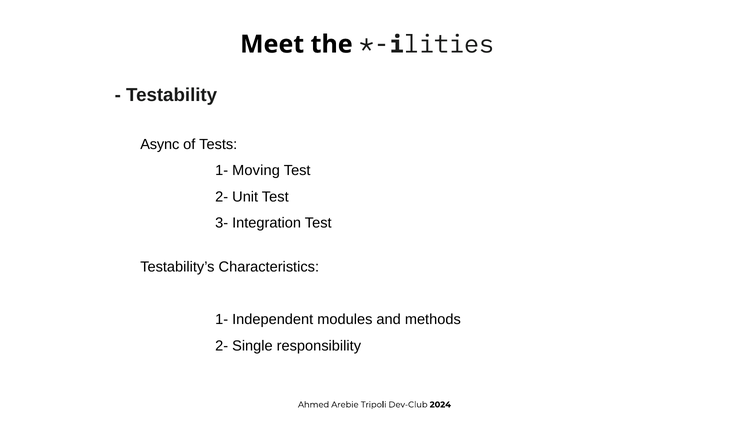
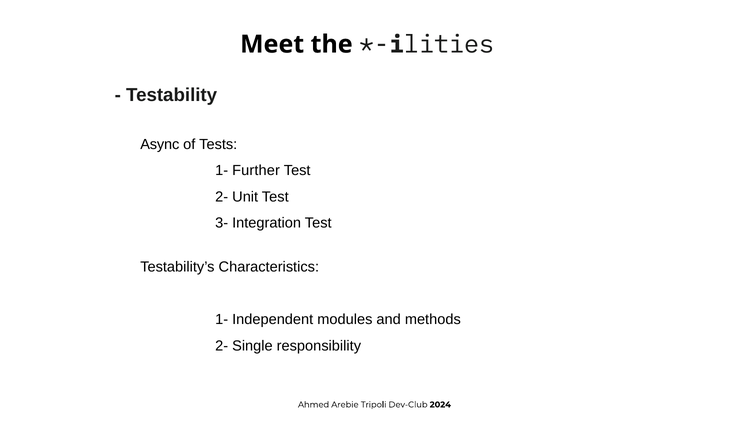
Moving: Moving -> Further (256, 170)
